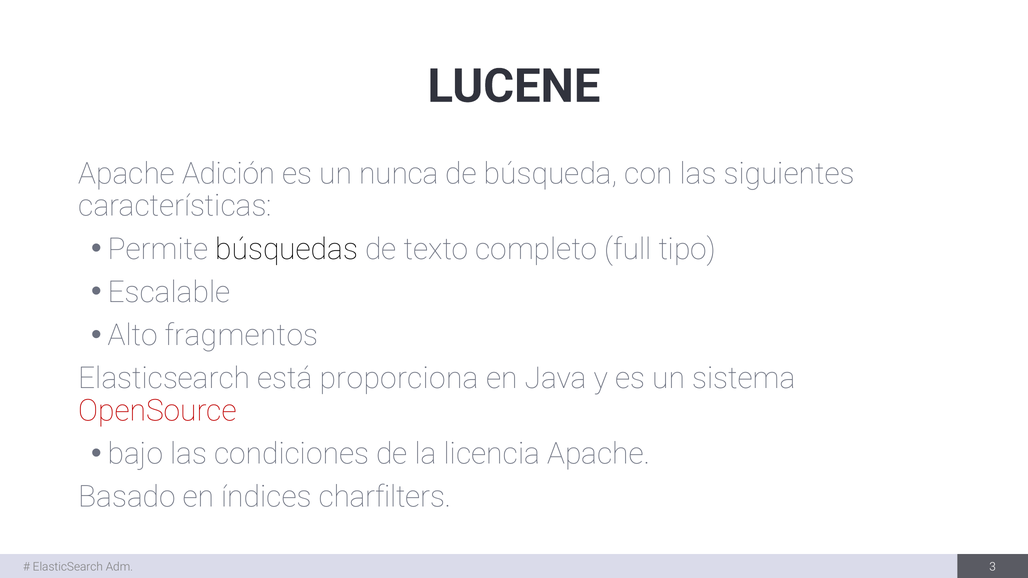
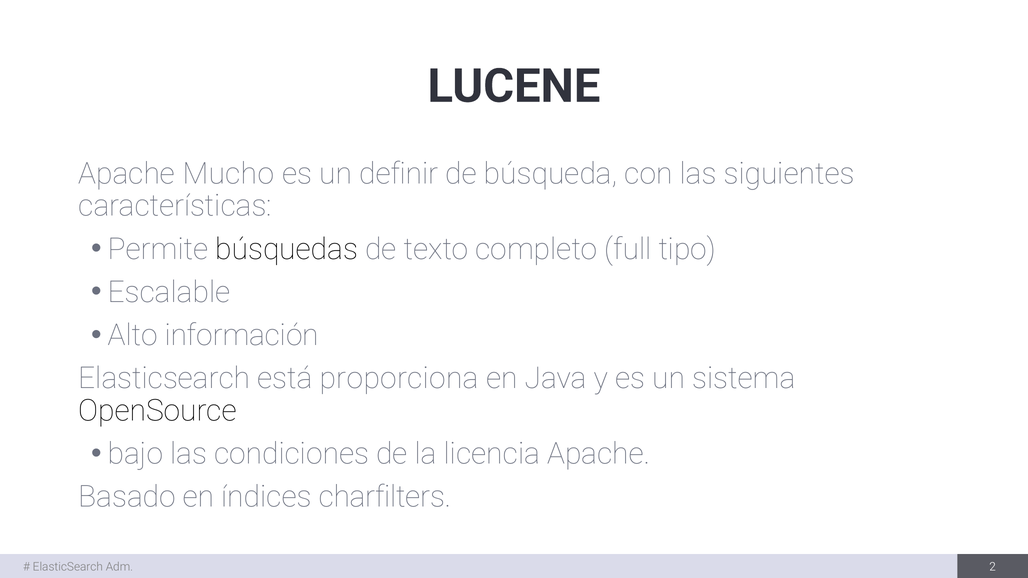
Adición: Adición -> Mucho (228, 174)
nunca: nunca -> definir (399, 174)
fragmentos: fragmentos -> información (242, 336)
OpenSource colour: red -> black (158, 411)
3: 3 -> 2 (993, 567)
